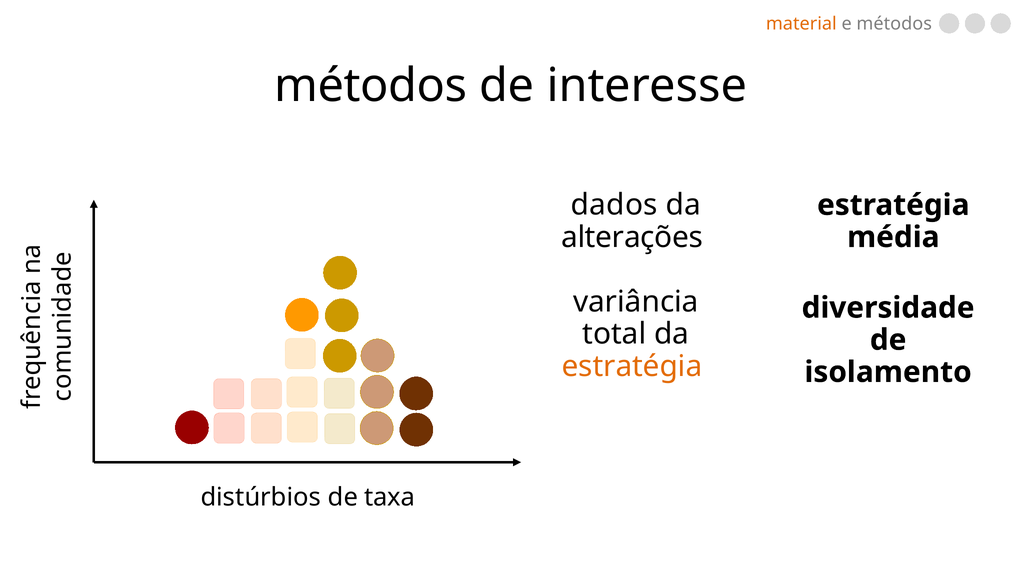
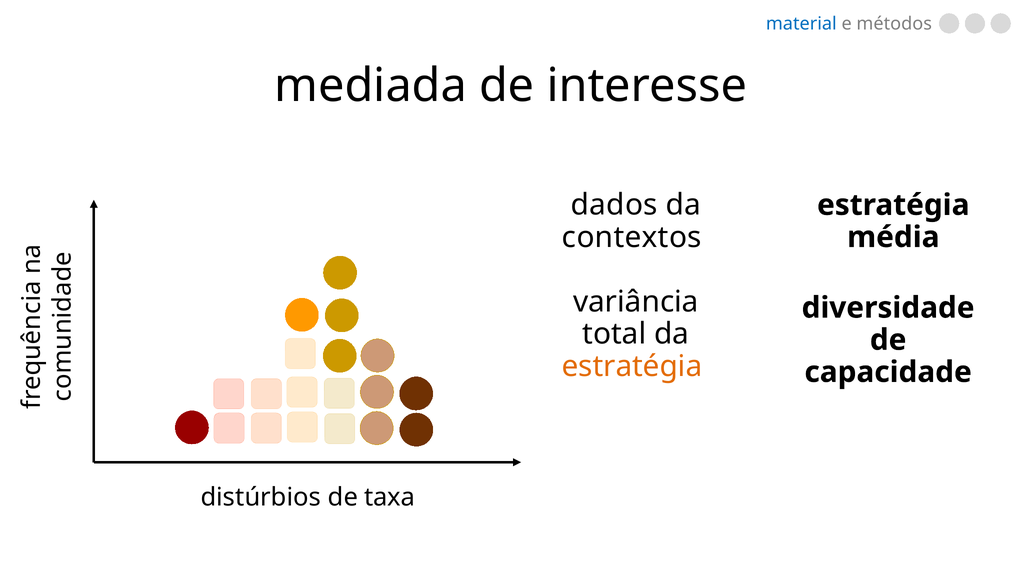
material colour: orange -> blue (801, 24)
métodos: métodos -> mediada (371, 86)
alterações: alterações -> contextos (632, 237)
isolamento: isolamento -> capacidade (888, 372)
